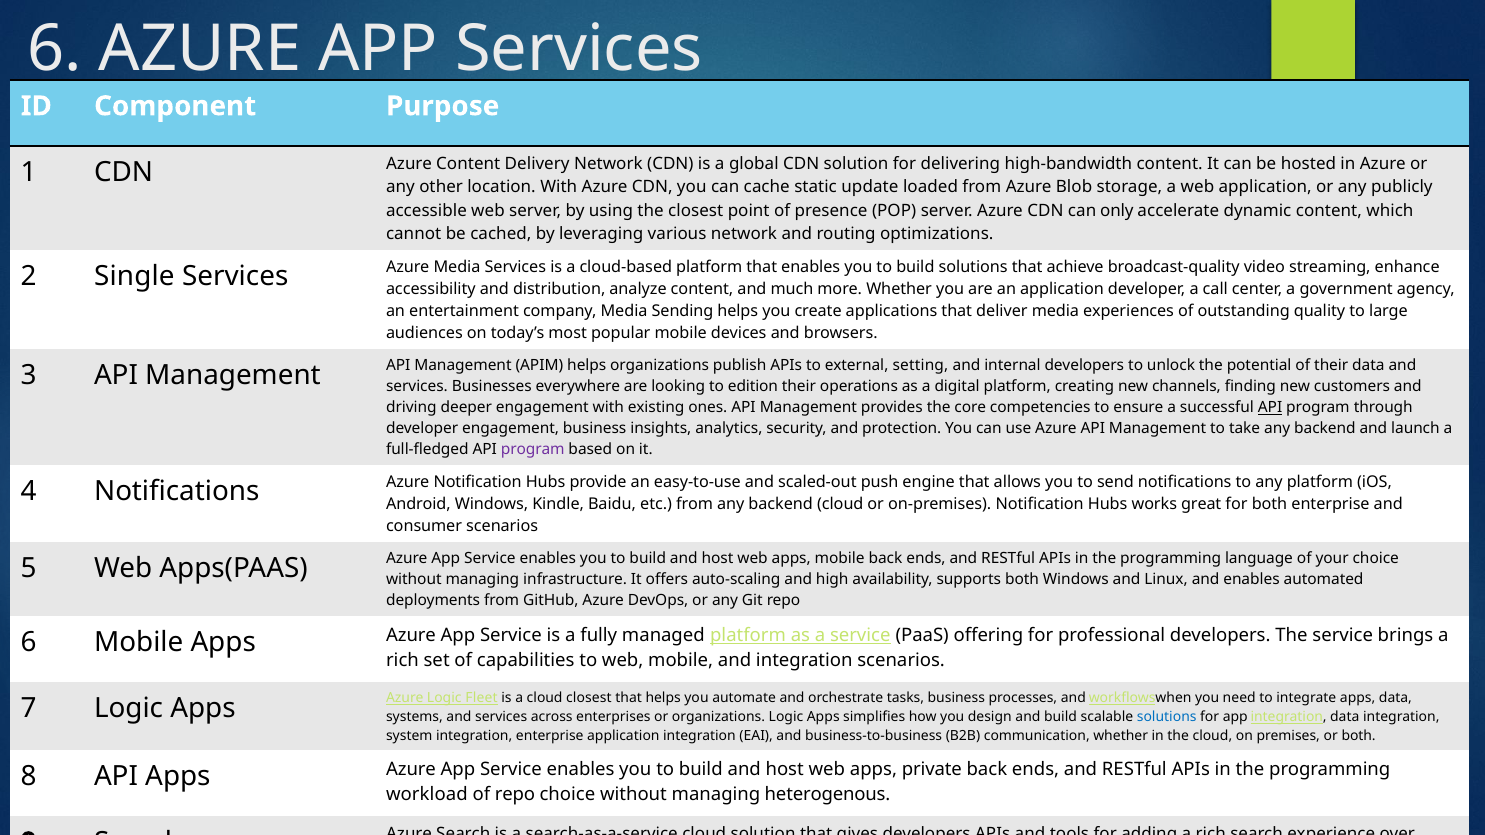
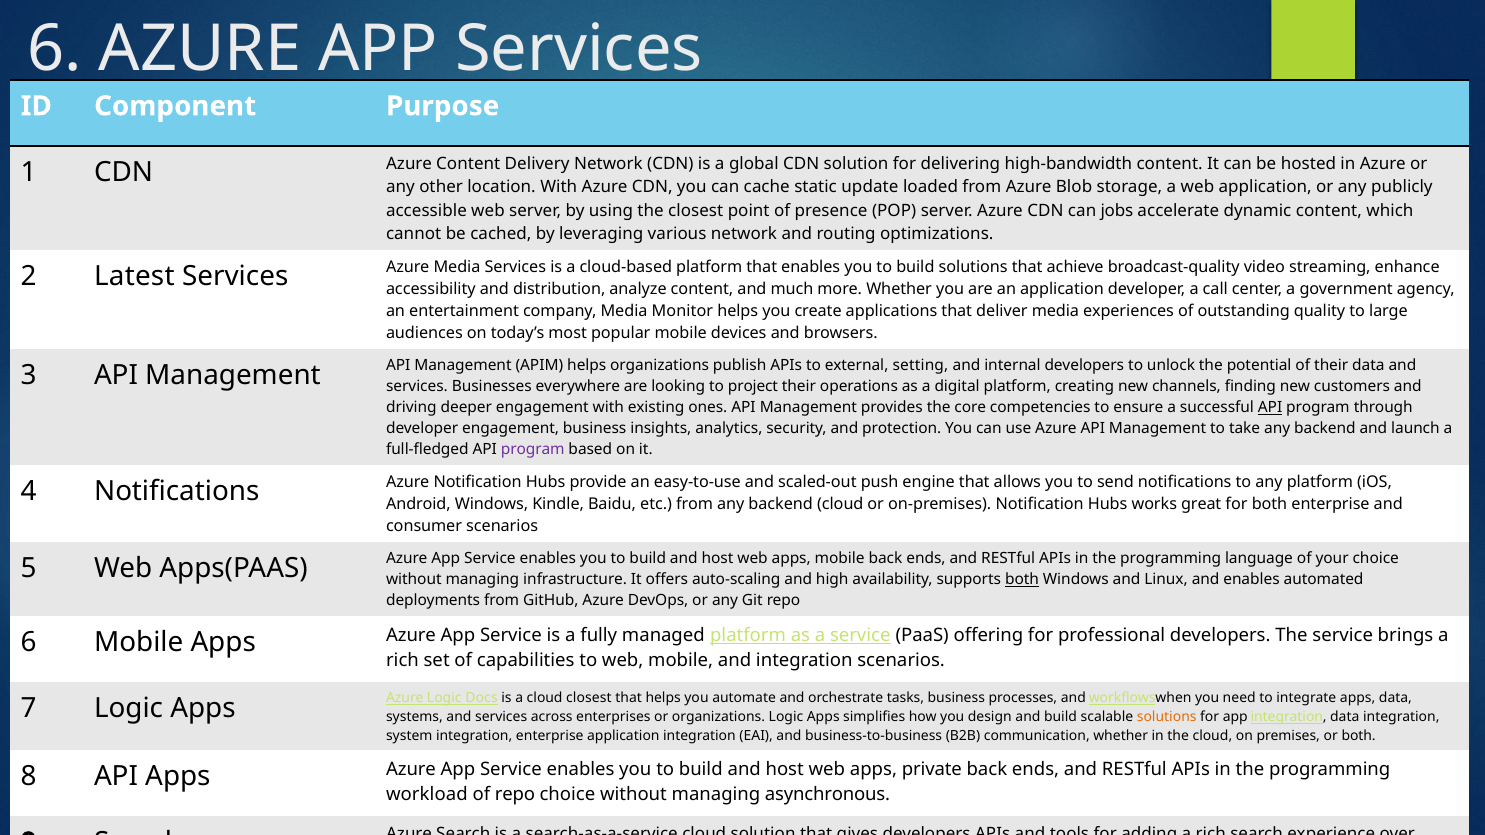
only: only -> jobs (1117, 211)
Single: Single -> Latest (134, 276)
Sending: Sending -> Monitor (682, 311)
edition: edition -> project (753, 387)
both underline: none -> present (1022, 580)
Fleet: Fleet -> Docs (481, 698)
solutions colour: blue -> orange (1167, 717)
managing heterogenous: heterogenous -> asynchronous (828, 795)
